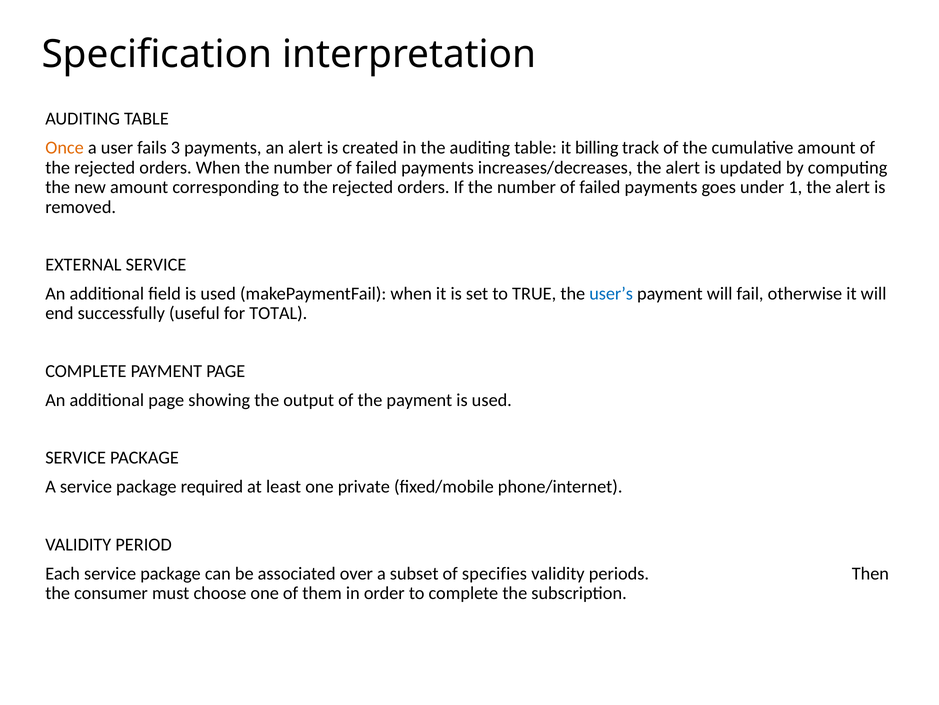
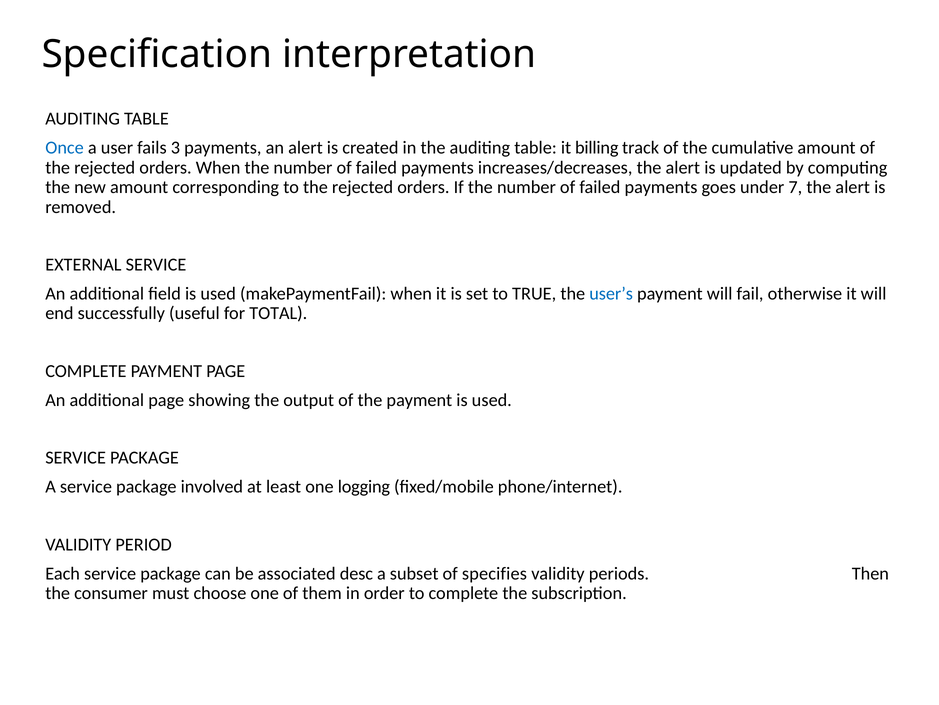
Once colour: orange -> blue (65, 148)
1: 1 -> 7 (795, 187)
required: required -> involved (212, 486)
private: private -> logging (364, 486)
over: over -> desc (356, 573)
